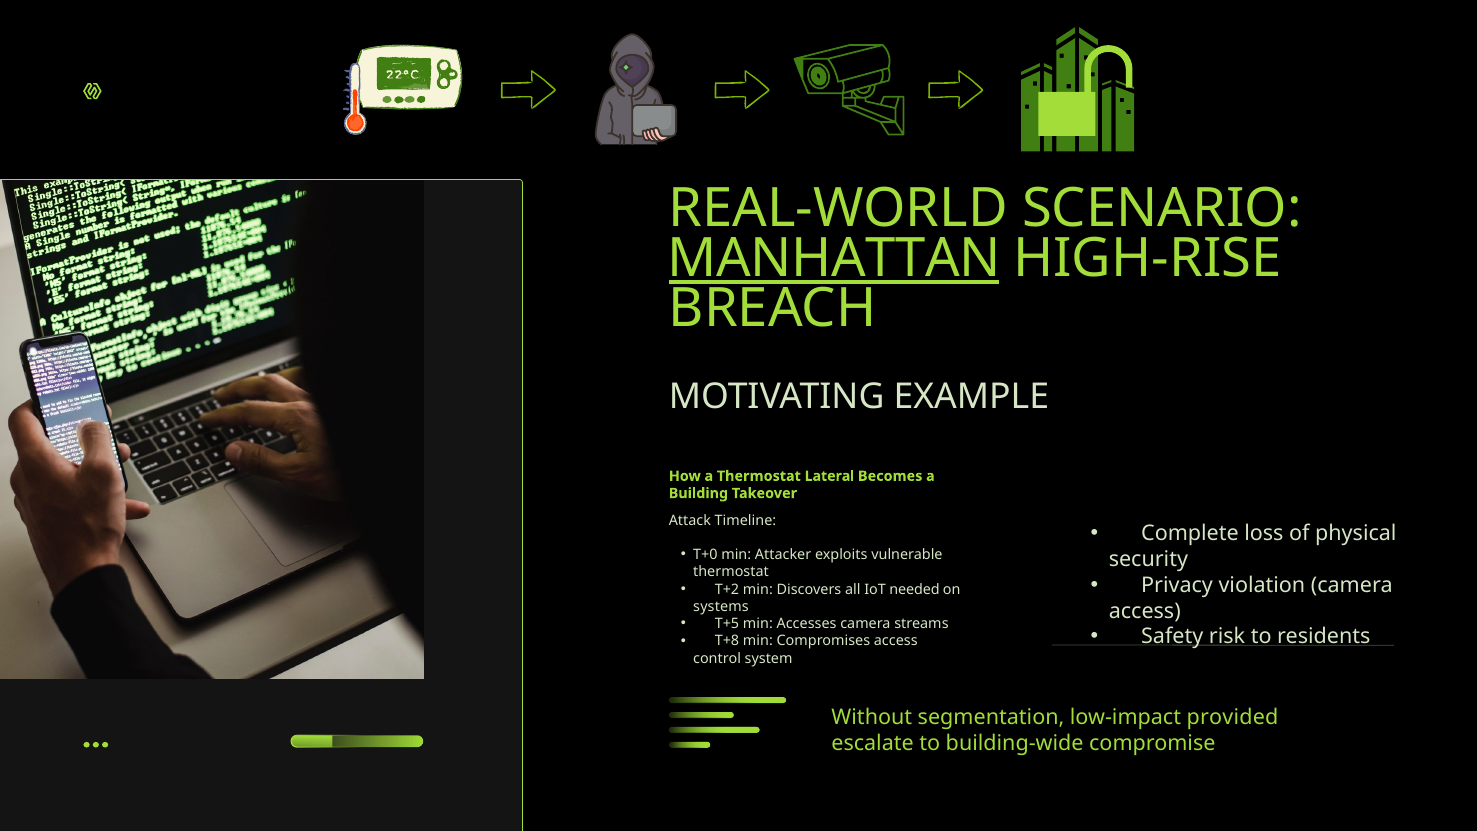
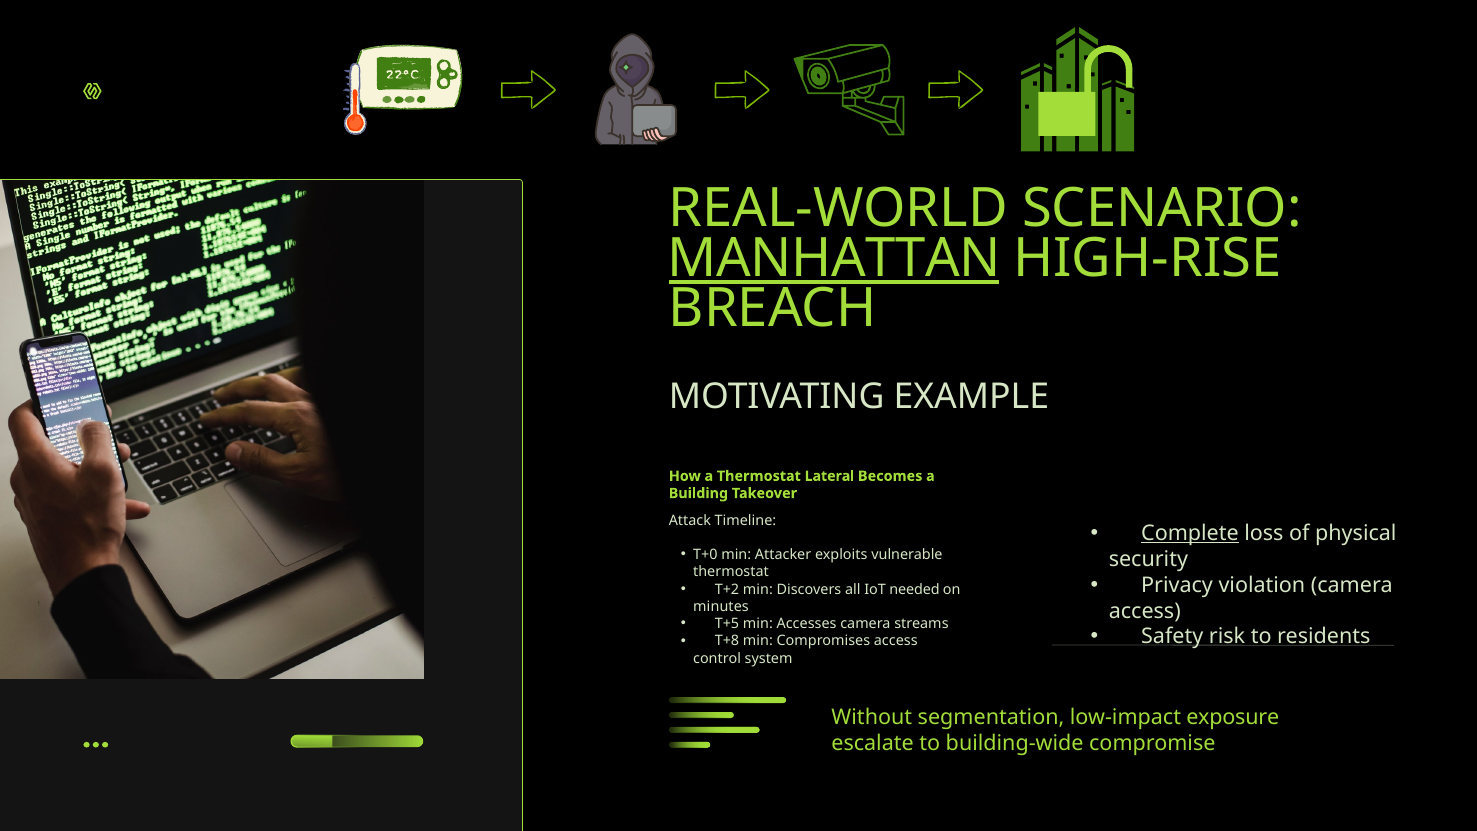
Complete underline: none -> present (1190, 533)
systems: systems -> minutes (721, 607)
provided: provided -> exposure (1233, 717)
